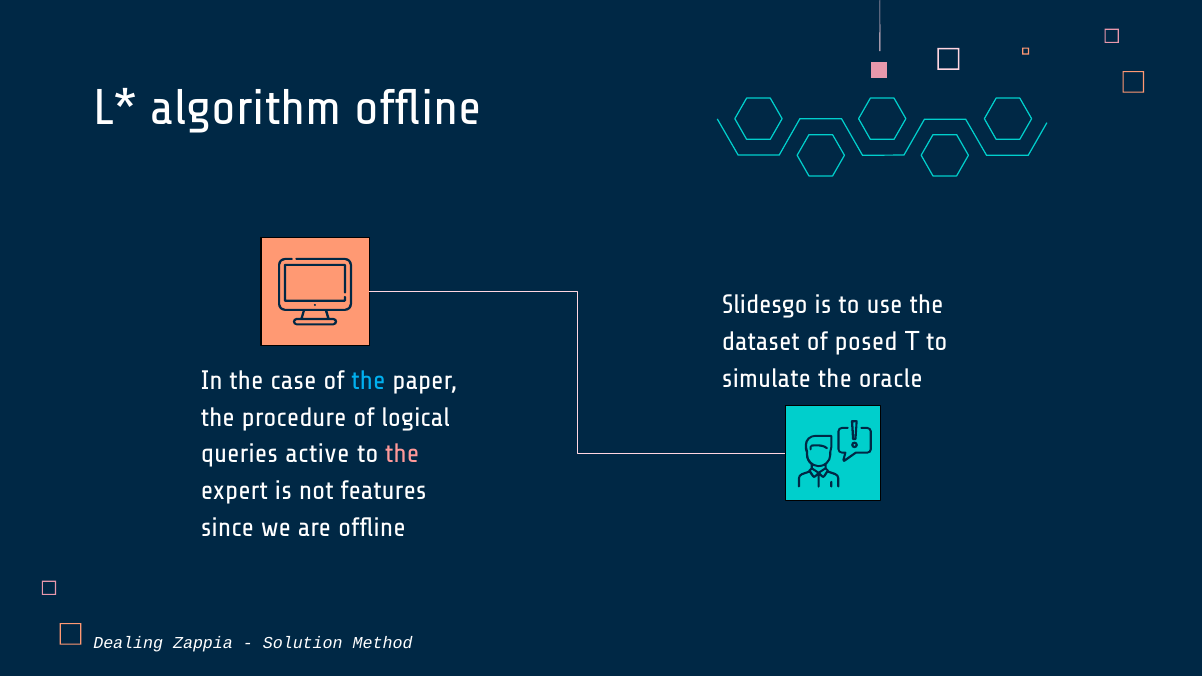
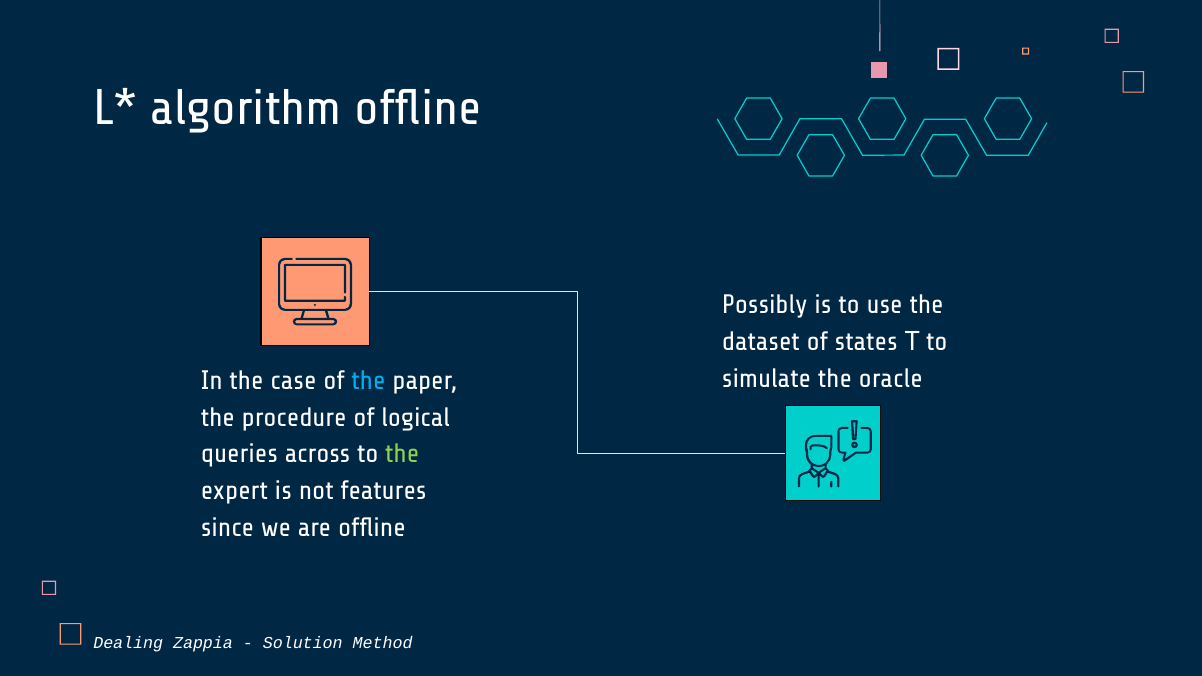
Slidesgo: Slidesgo -> Possibly (765, 305)
posed: posed -> states (866, 342)
active: active -> across (318, 454)
the colour: pink -> light green (402, 454)
